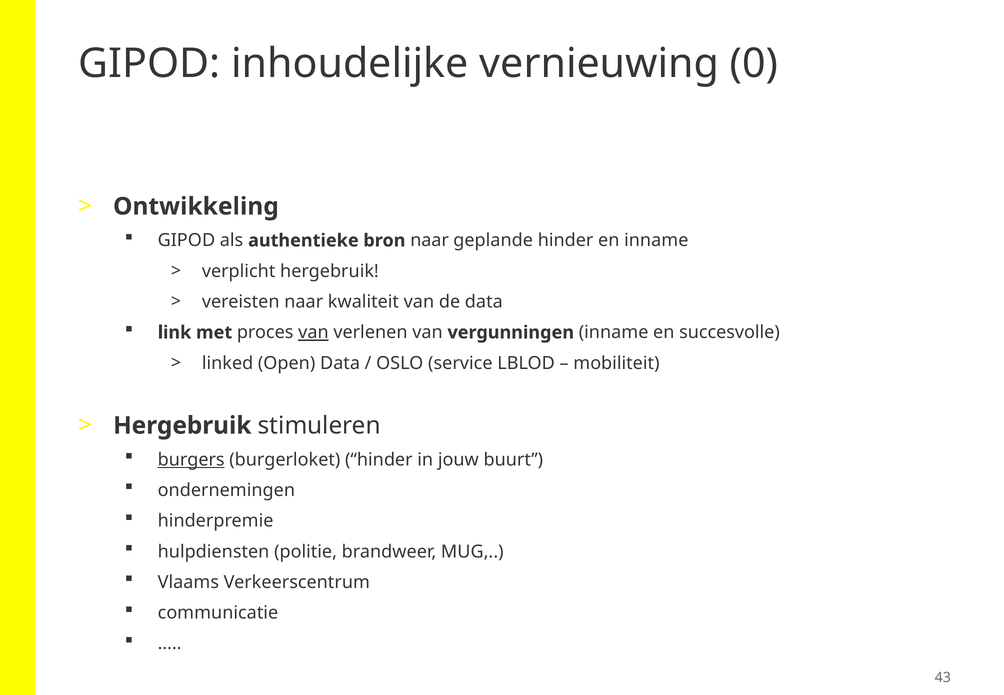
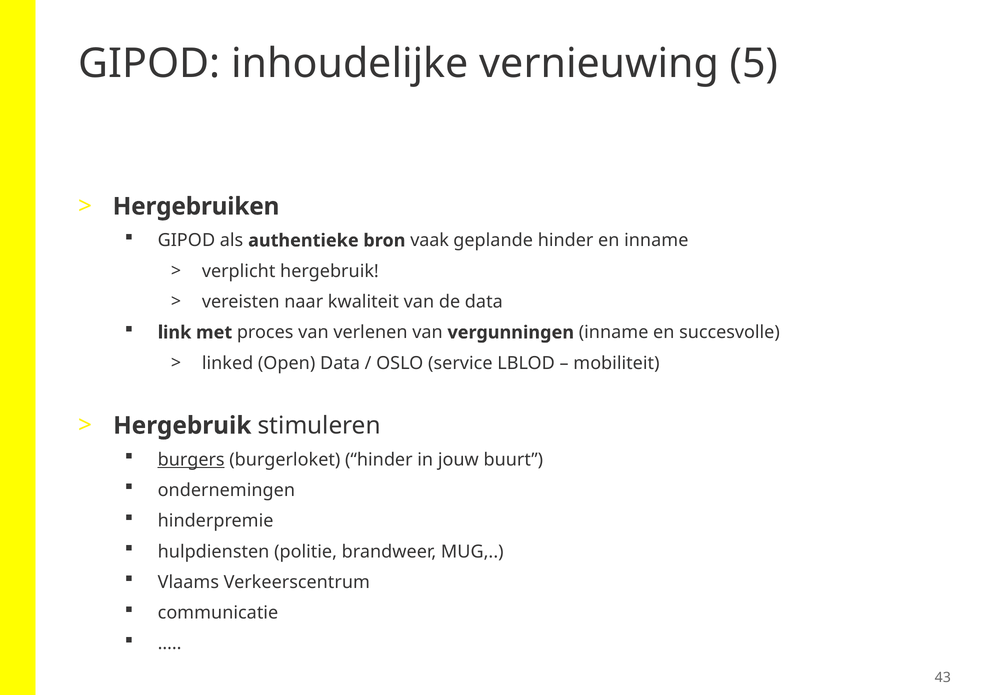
0: 0 -> 5 (754, 64)
Ontwikkeling: Ontwikkeling -> Hergebruiken (196, 207)
bron naar: naar -> vaak (430, 241)
van underline: present -> none (313, 333)
